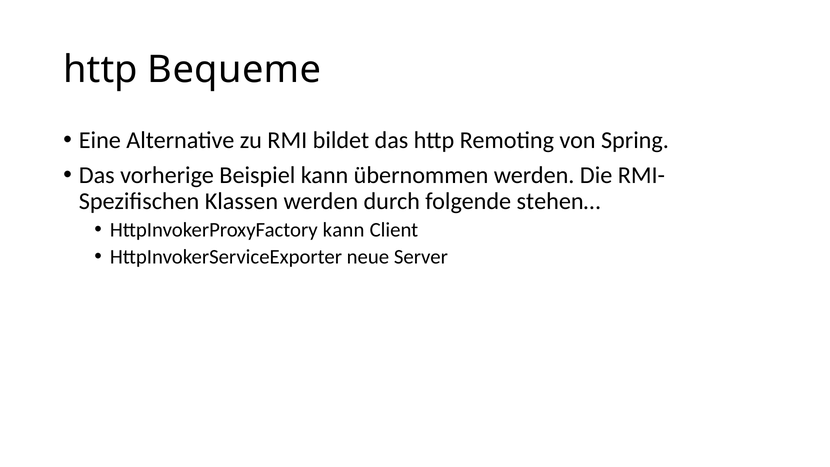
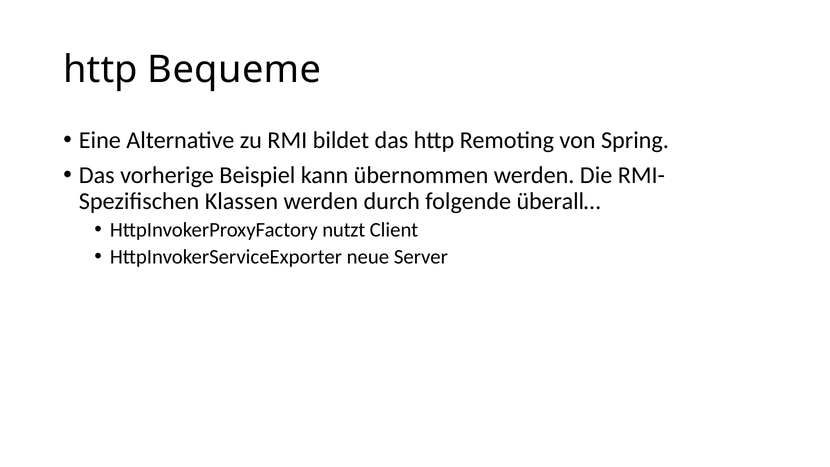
stehen…: stehen… -> überall… (559, 201)
HttpInvokerProxyFactory kann: kann -> nutzt (344, 230)
